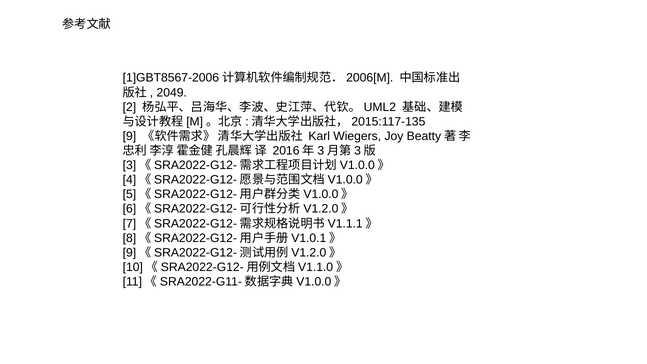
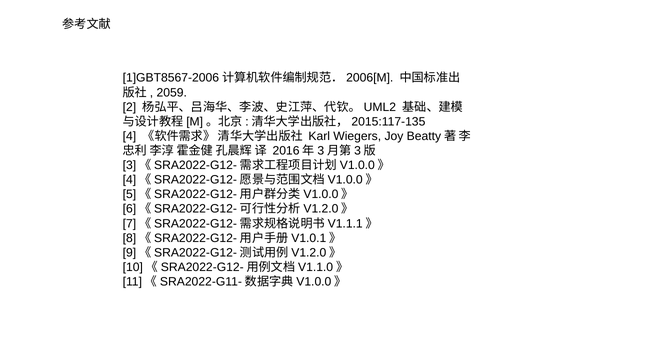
2049: 2049 -> 2059 (172, 92)
9: 9 -> 4 (129, 136)
